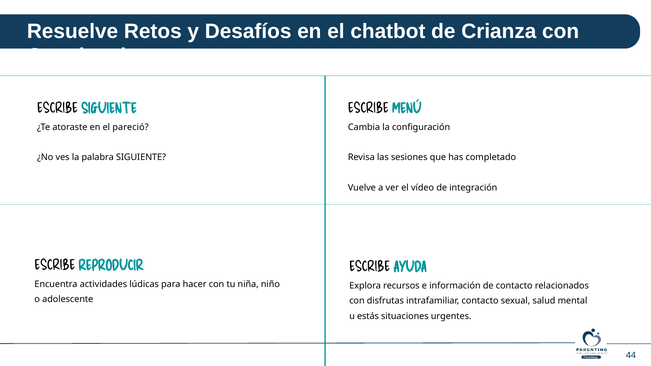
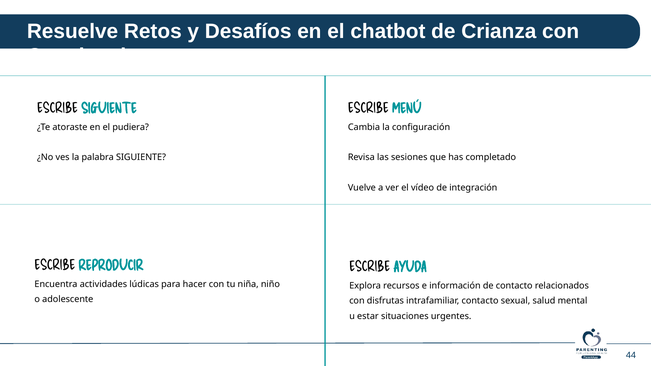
pareció: pareció -> pudiera (131, 127)
estás: estás -> estar (368, 316)
